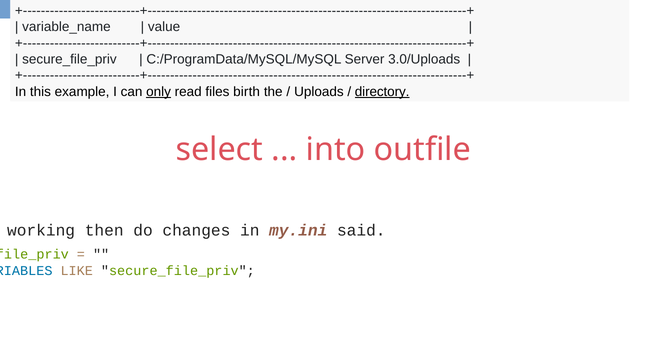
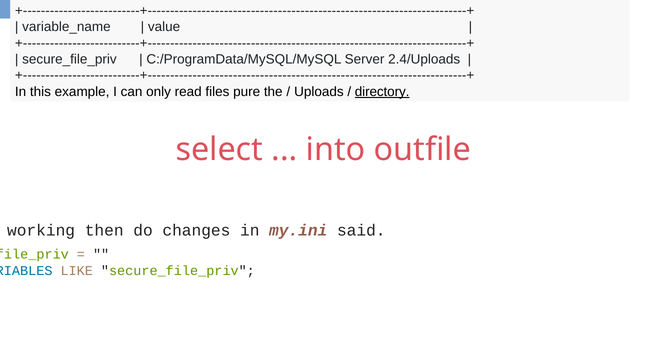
3.0/Uploads: 3.0/Uploads -> 2.4/Uploads (424, 59)
only underline: present -> none (159, 92)
birth: birth -> pure (247, 92)
